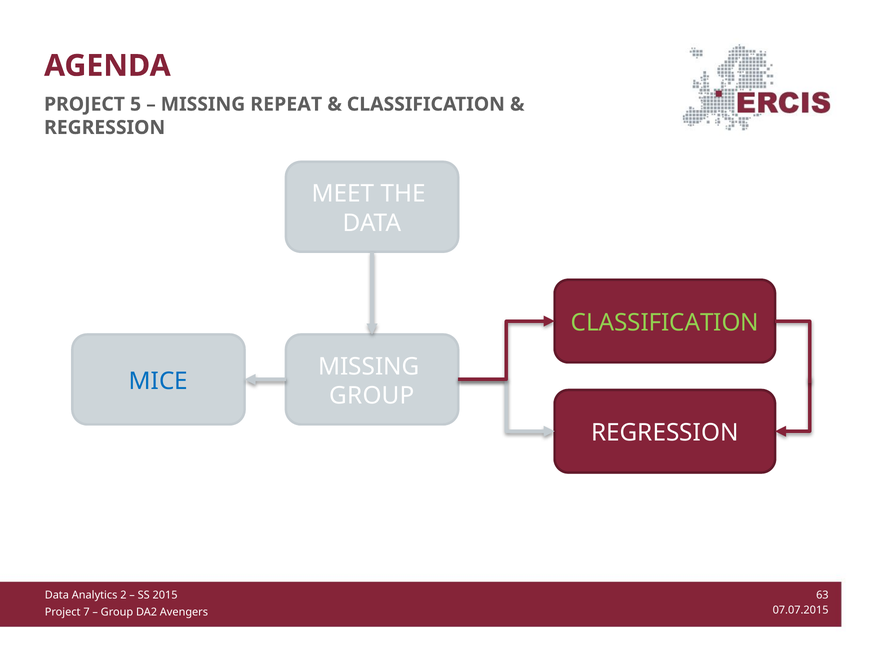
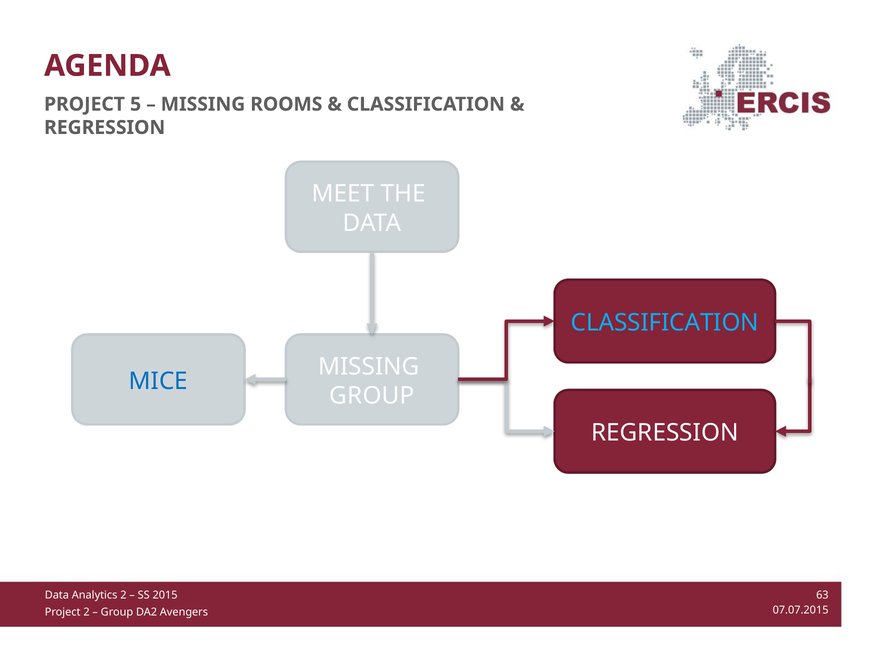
REPEAT: REPEAT -> ROOMS (286, 104)
CLASSIFICATION colour: light green -> light blue (665, 323)
Project 7: 7 -> 2 (87, 612)
